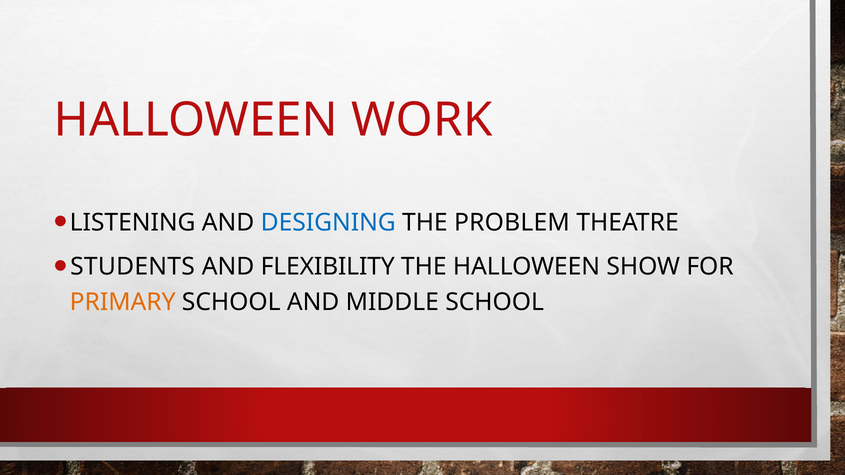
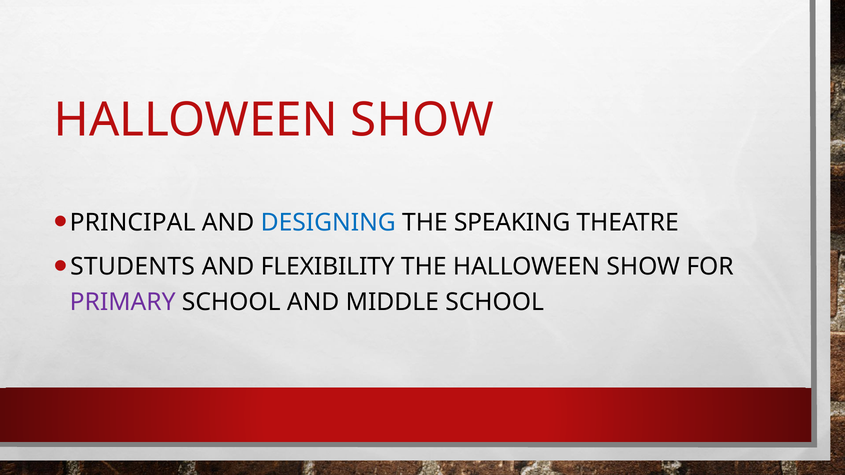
WORK: WORK -> SHOW (422, 120)
LISTENING: LISTENING -> PRINCIPAL (133, 223)
PROBLEM: PROBLEM -> SPEAKING (512, 223)
PRIMARY colour: orange -> purple (123, 302)
